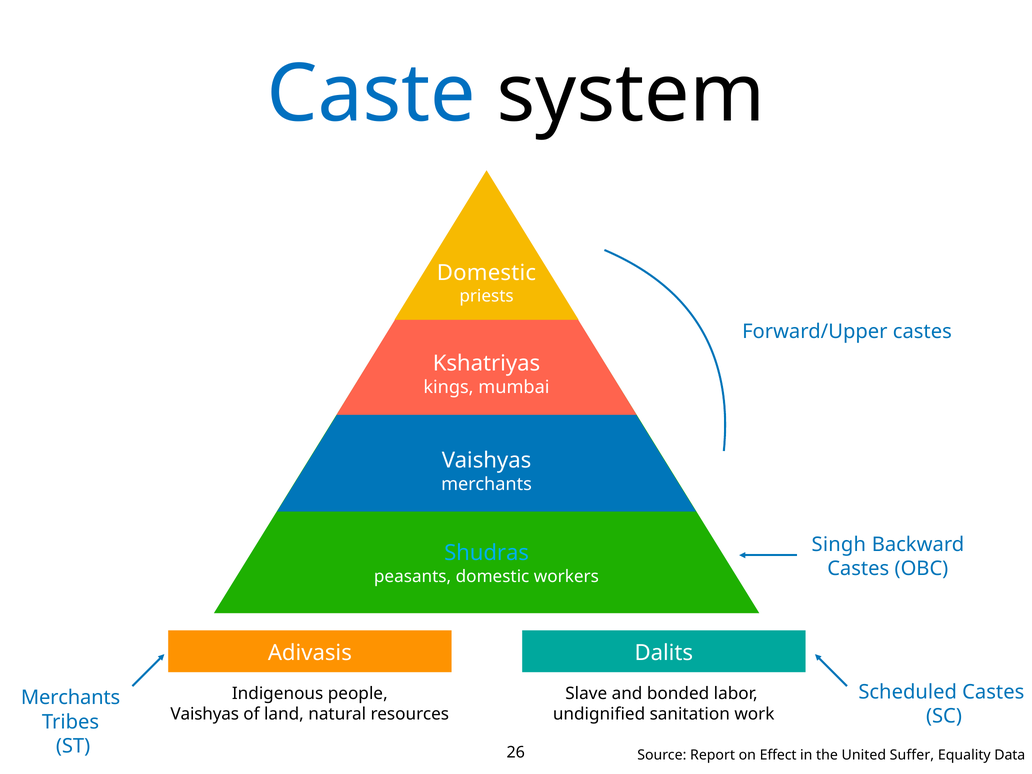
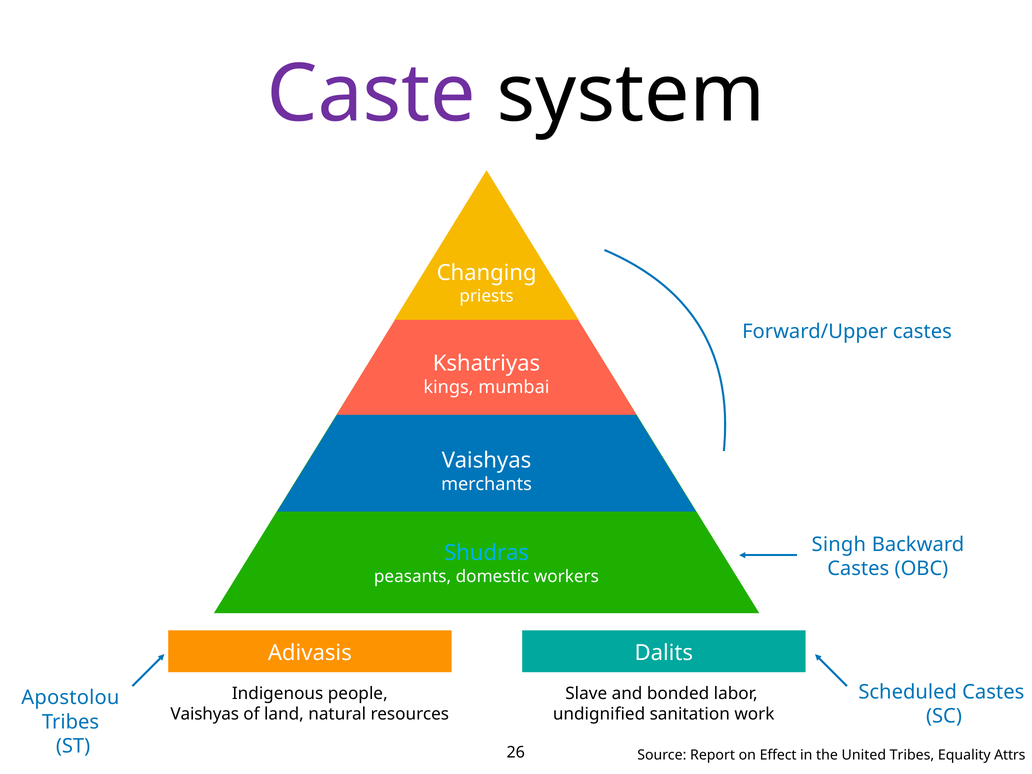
Caste colour: blue -> purple (371, 94)
Domestic: Domestic -> Changing (487, 273)
Merchants: Merchants -> Apostolou (70, 698)
United Suffer: Suffer -> Tribes (912, 755)
Data: Data -> Attrs (1010, 755)
